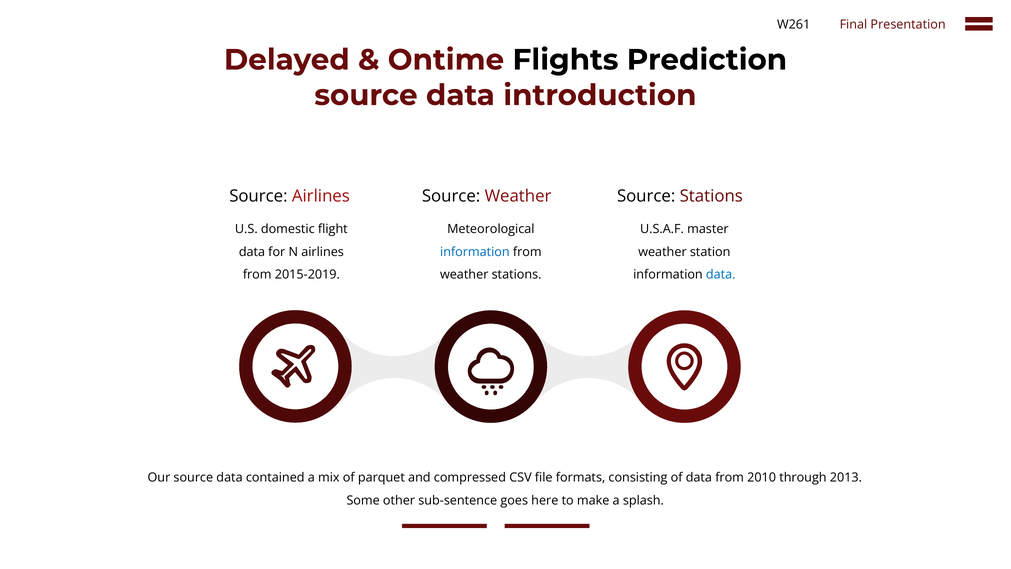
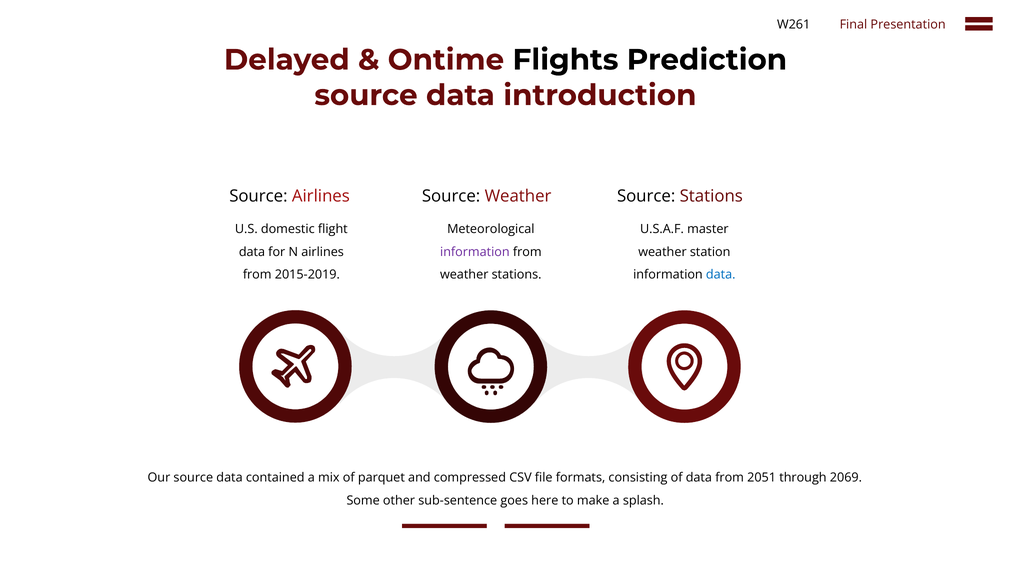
information colour: blue -> purple (475, 252)
2010: 2010 -> 2051 (762, 478)
2013: 2013 -> 2069 (846, 478)
